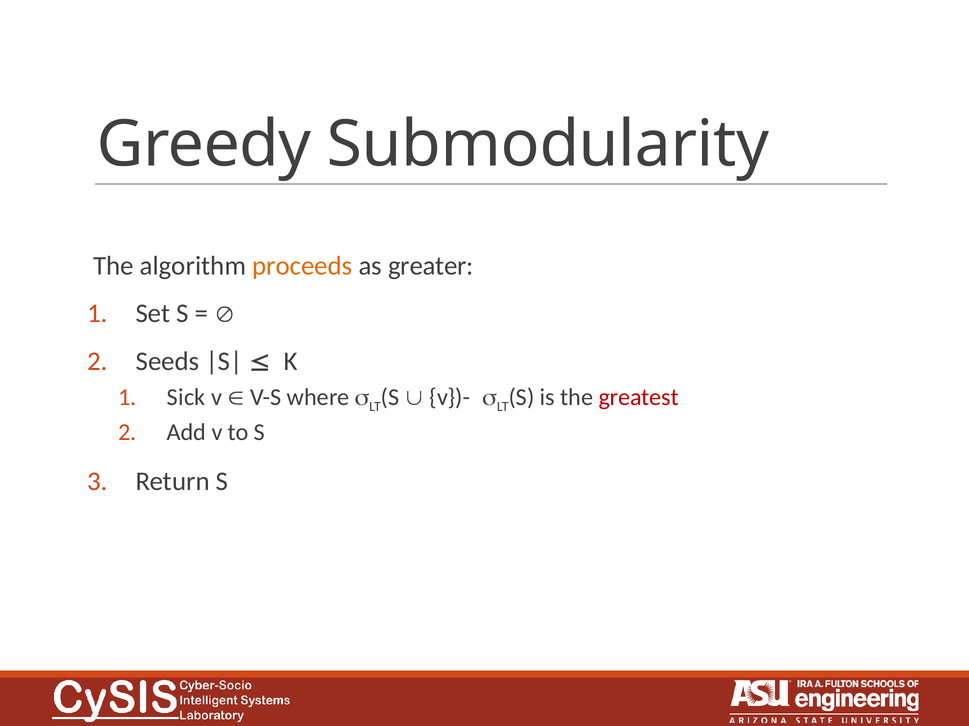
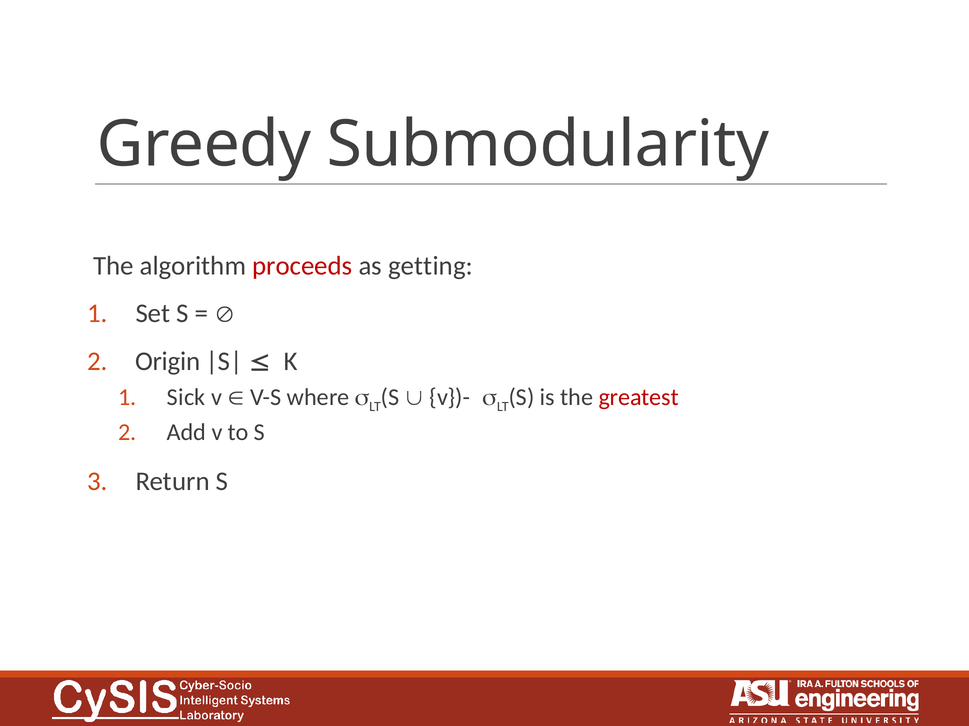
proceeds colour: orange -> red (302, 266)
greater: greater -> getting (431, 266)
Seeds: Seeds -> Origin (168, 362)
